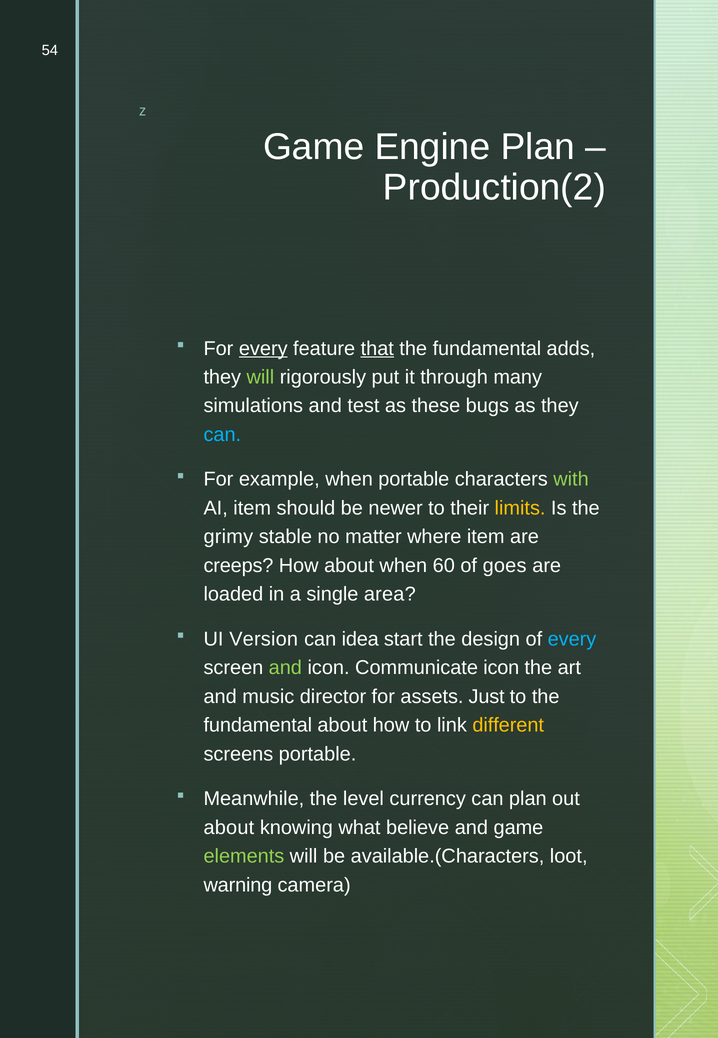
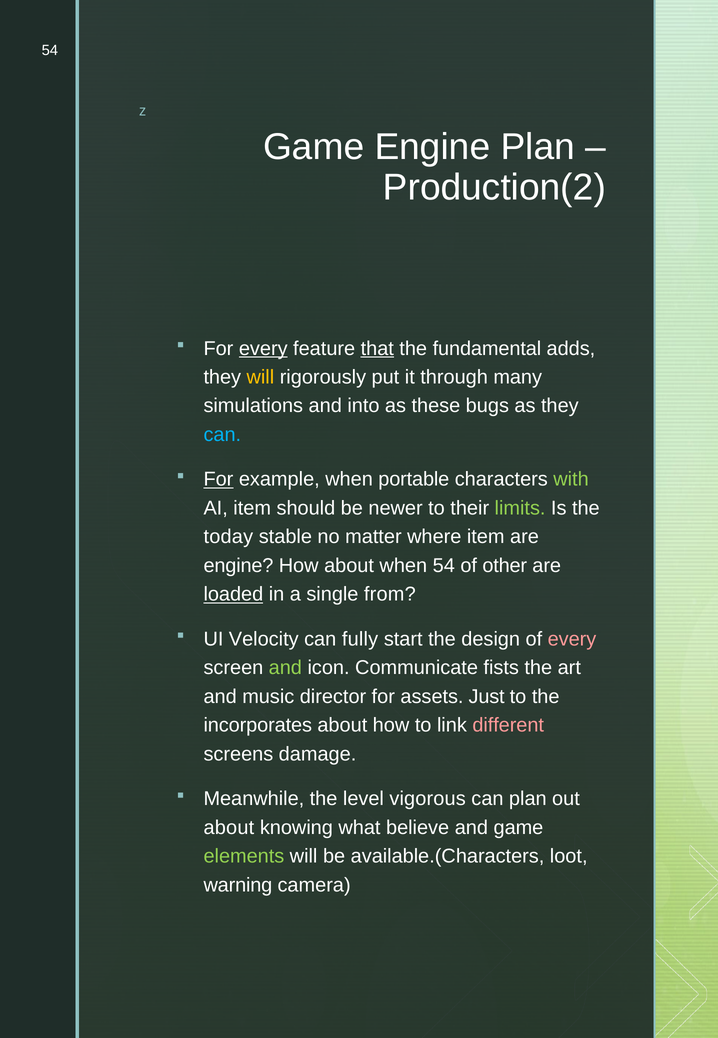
will colour: light green -> yellow (260, 377)
test: test -> into (363, 406)
For underline: none -> present (218, 479)
limits colour: yellow -> light green (520, 508)
grimy: grimy -> today (228, 536)
creeps: creeps -> engine (238, 565)
when 60: 60 -> 54 (444, 565)
goes: goes -> other (505, 565)
loaded underline: none -> present (233, 594)
area: area -> from (390, 594)
Version: Version -> Velocity (264, 639)
idea: idea -> fully (360, 639)
every colour: light blue -> pink (572, 639)
Communicate icon: icon -> fists (501, 667)
fundamental: fundamental -> incorporates (258, 725)
different colour: yellow -> pink (508, 725)
screens portable: portable -> damage (318, 753)
currency: currency -> vigorous (428, 798)
